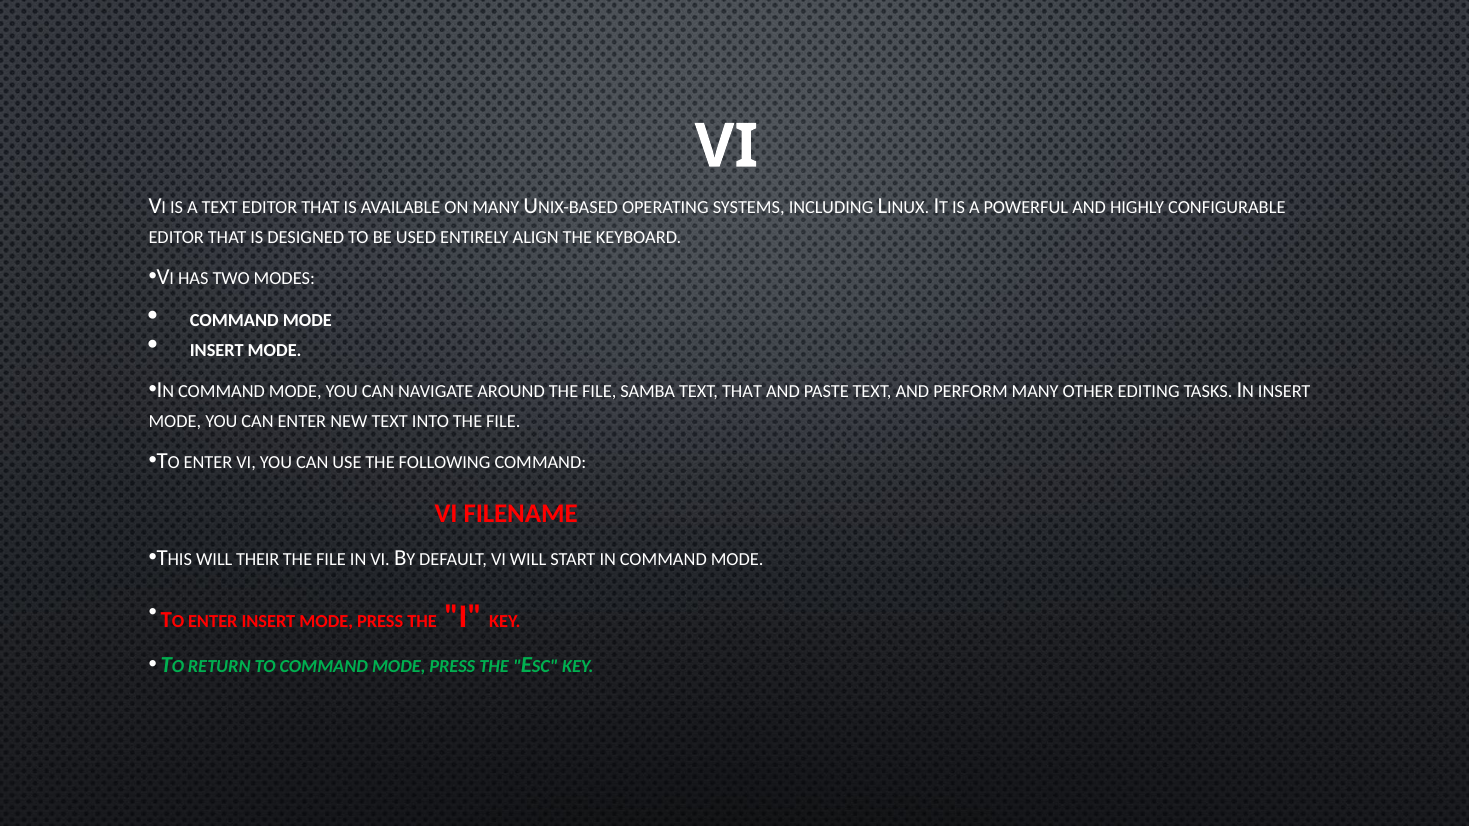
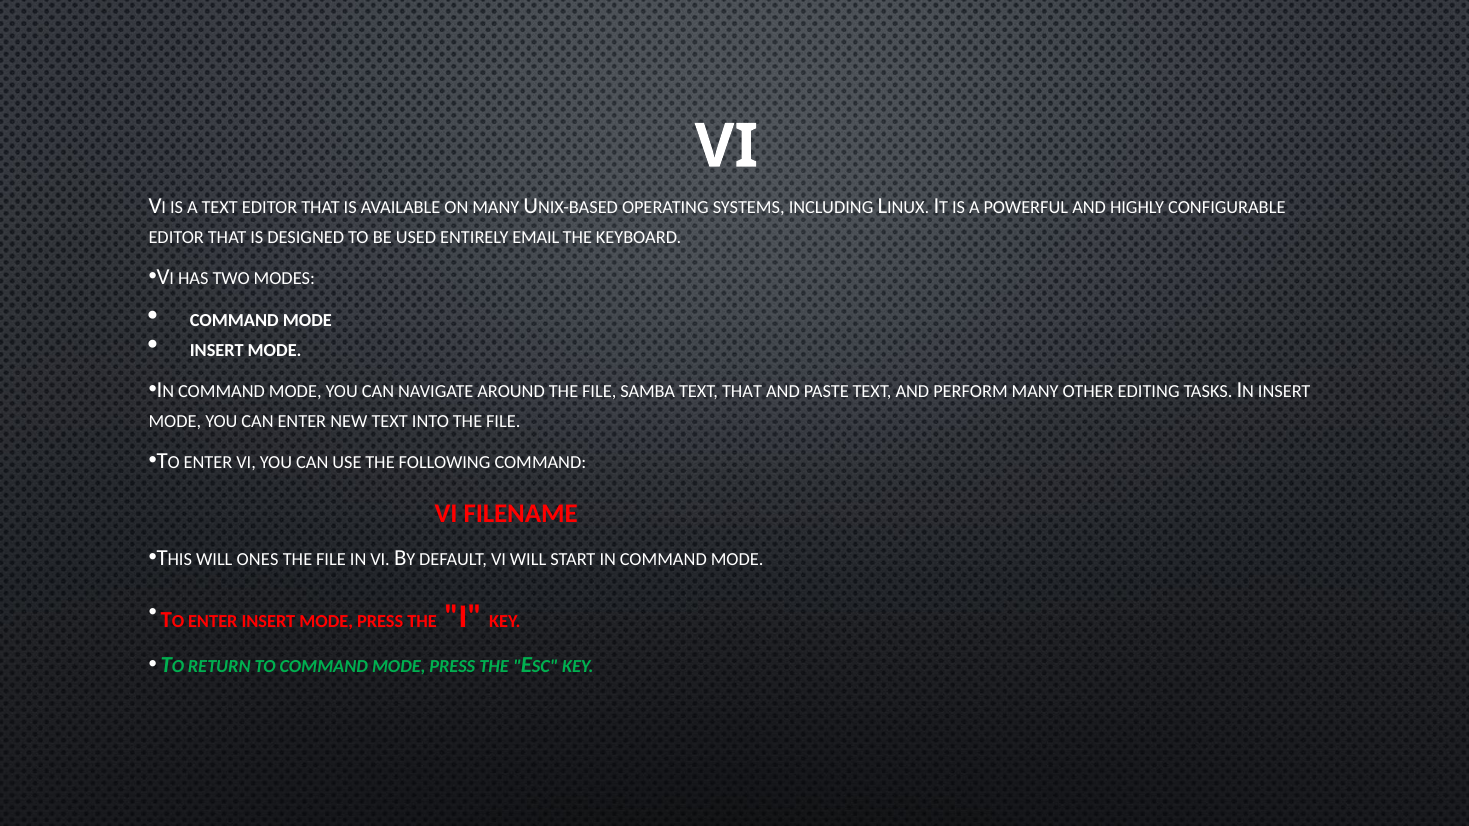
ALIGN: ALIGN -> EMAIL (536, 237)
THEIR: THEIR -> ONES (258, 560)
